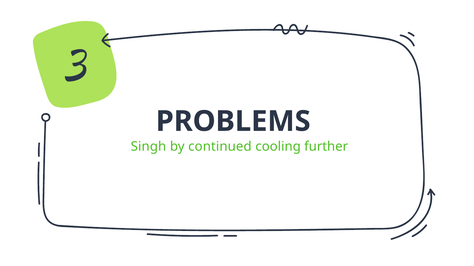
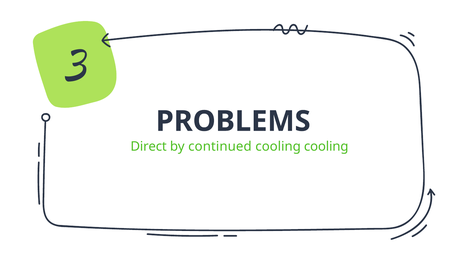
Singh: Singh -> Direct (149, 147)
cooling further: further -> cooling (326, 147)
